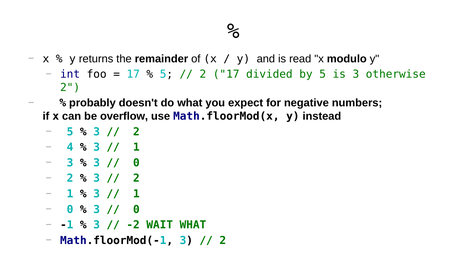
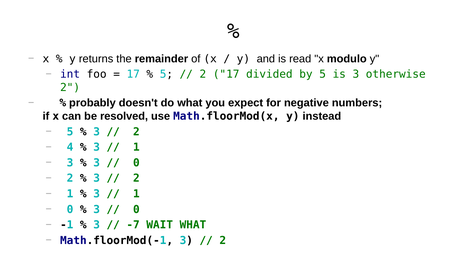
overflow: overflow -> resolved (124, 117)
-2: -2 -> -7 (133, 226)
